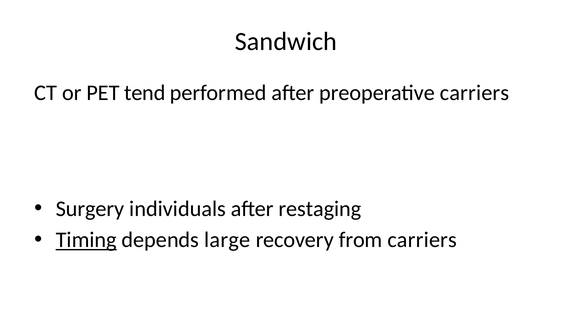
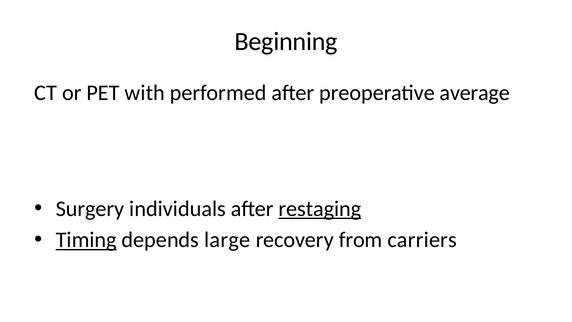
Sandwich: Sandwich -> Beginning (286, 42)
tend: tend -> with (145, 93)
preoperative carriers: carriers -> average (475, 93)
restaging underline: none -> present (320, 209)
